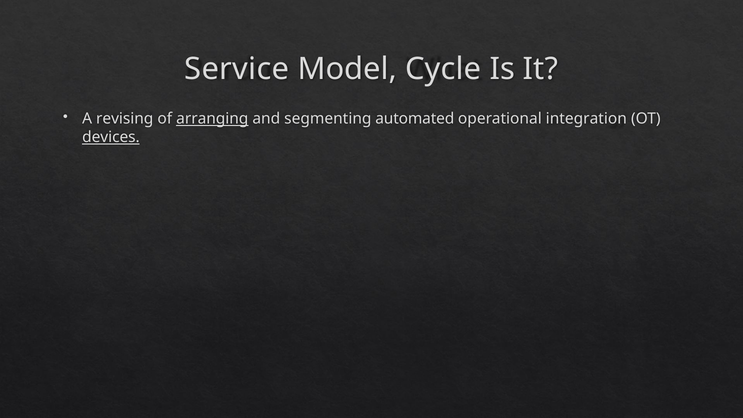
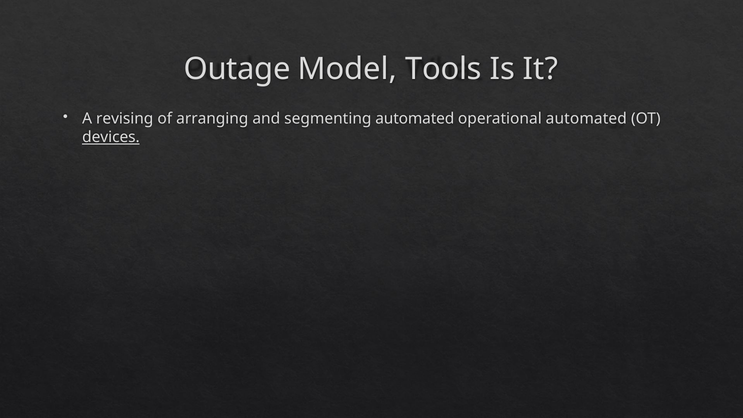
Service: Service -> Outage (237, 69)
Cycle: Cycle -> Tools (443, 69)
arranging underline: present -> none (212, 119)
operational integration: integration -> automated (586, 119)
